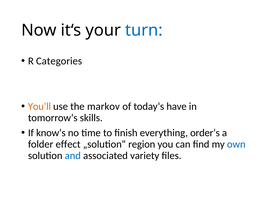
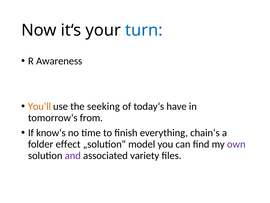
Categories: Categories -> Awareness (59, 61)
markov: markov -> seeking (103, 106)
skills: skills -> from (91, 117)
order‘s: order‘s -> chain‘s (205, 133)
region: region -> model (142, 144)
own colour: blue -> purple (236, 144)
and colour: blue -> purple (73, 155)
